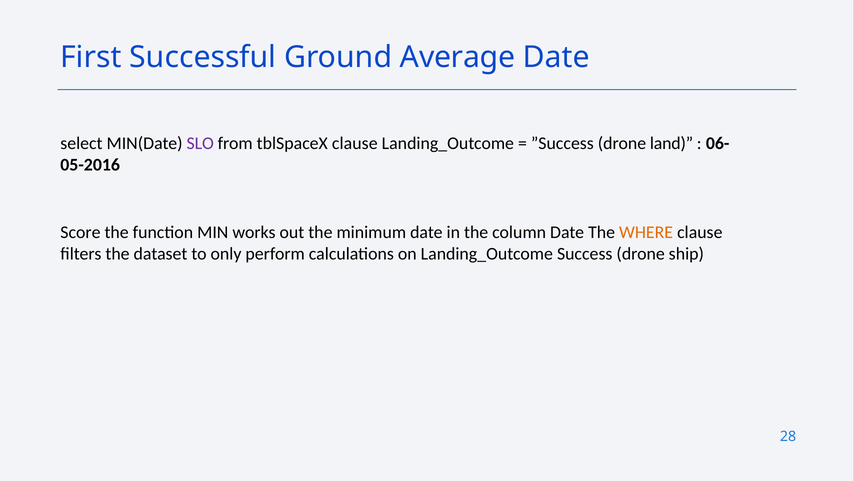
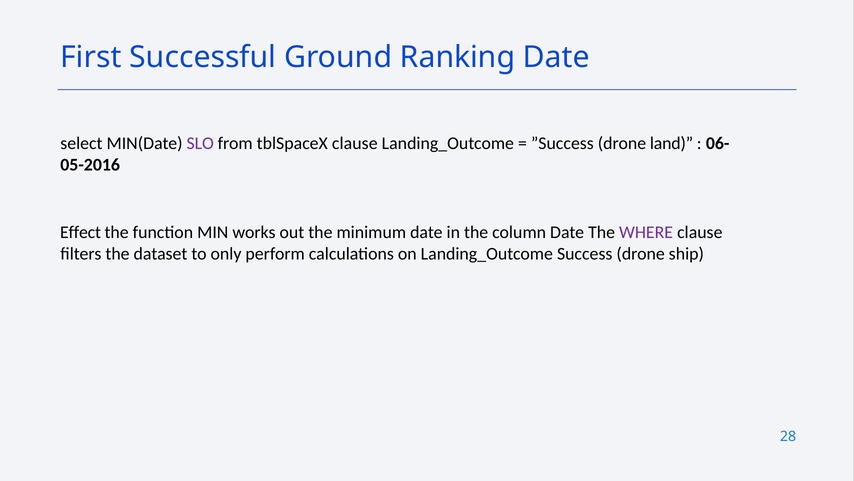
Average: Average -> Ranking (458, 57)
Score: Score -> Effect (81, 232)
WHERE colour: orange -> purple (646, 232)
